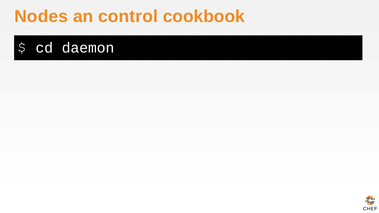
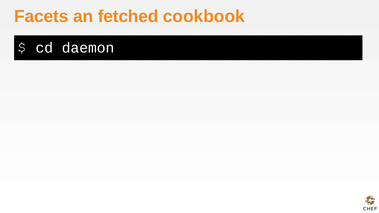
Nodes: Nodes -> Facets (41, 16)
control: control -> fetched (128, 16)
